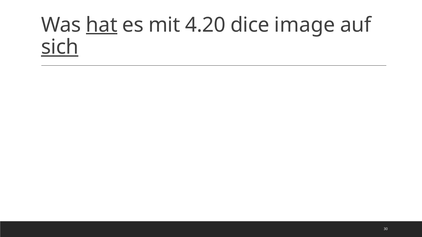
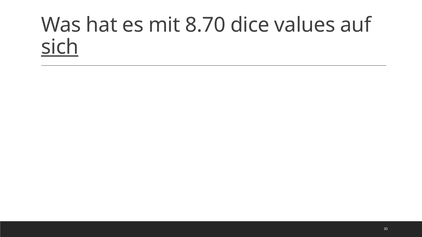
hat underline: present -> none (102, 25)
4.20: 4.20 -> 8.70 (205, 25)
image: image -> values (305, 25)
